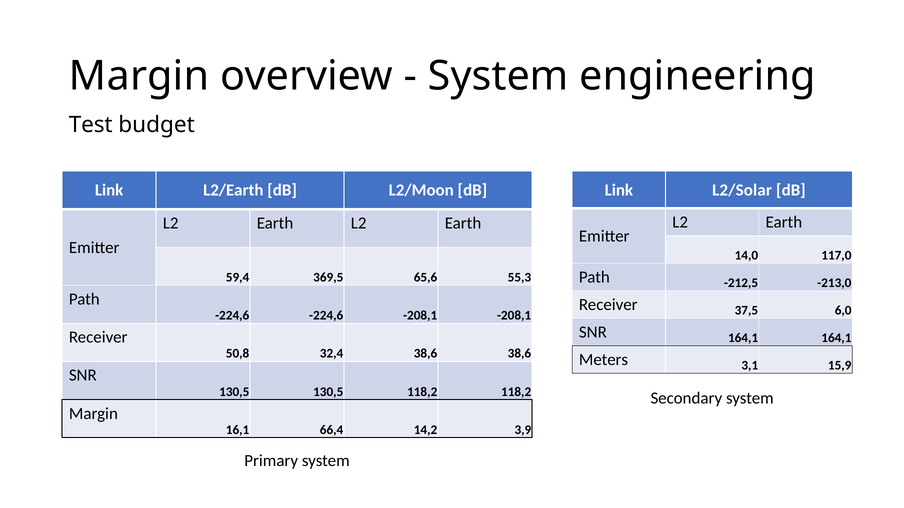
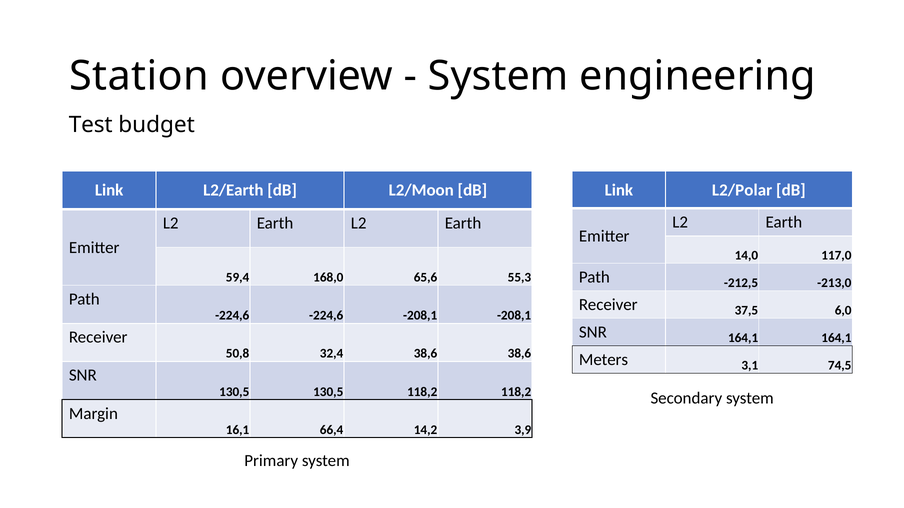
Margin: Margin -> Station (139, 76)
L2/Solar: L2/Solar -> L2/Polar (742, 190)
369,5: 369,5 -> 168,0 (328, 278)
15,9: 15,9 -> 74,5 (840, 366)
